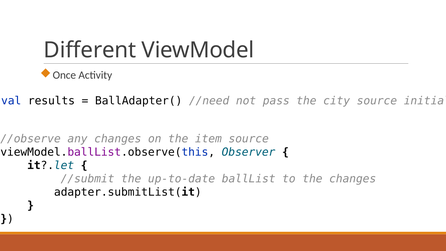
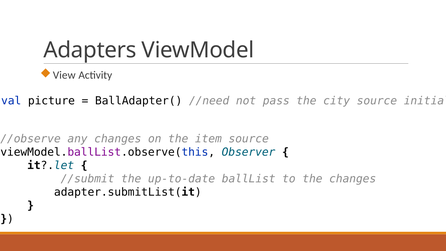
Different: Different -> Adapters (90, 50)
Once: Once -> View (64, 75)
results: results -> picture (51, 101)
